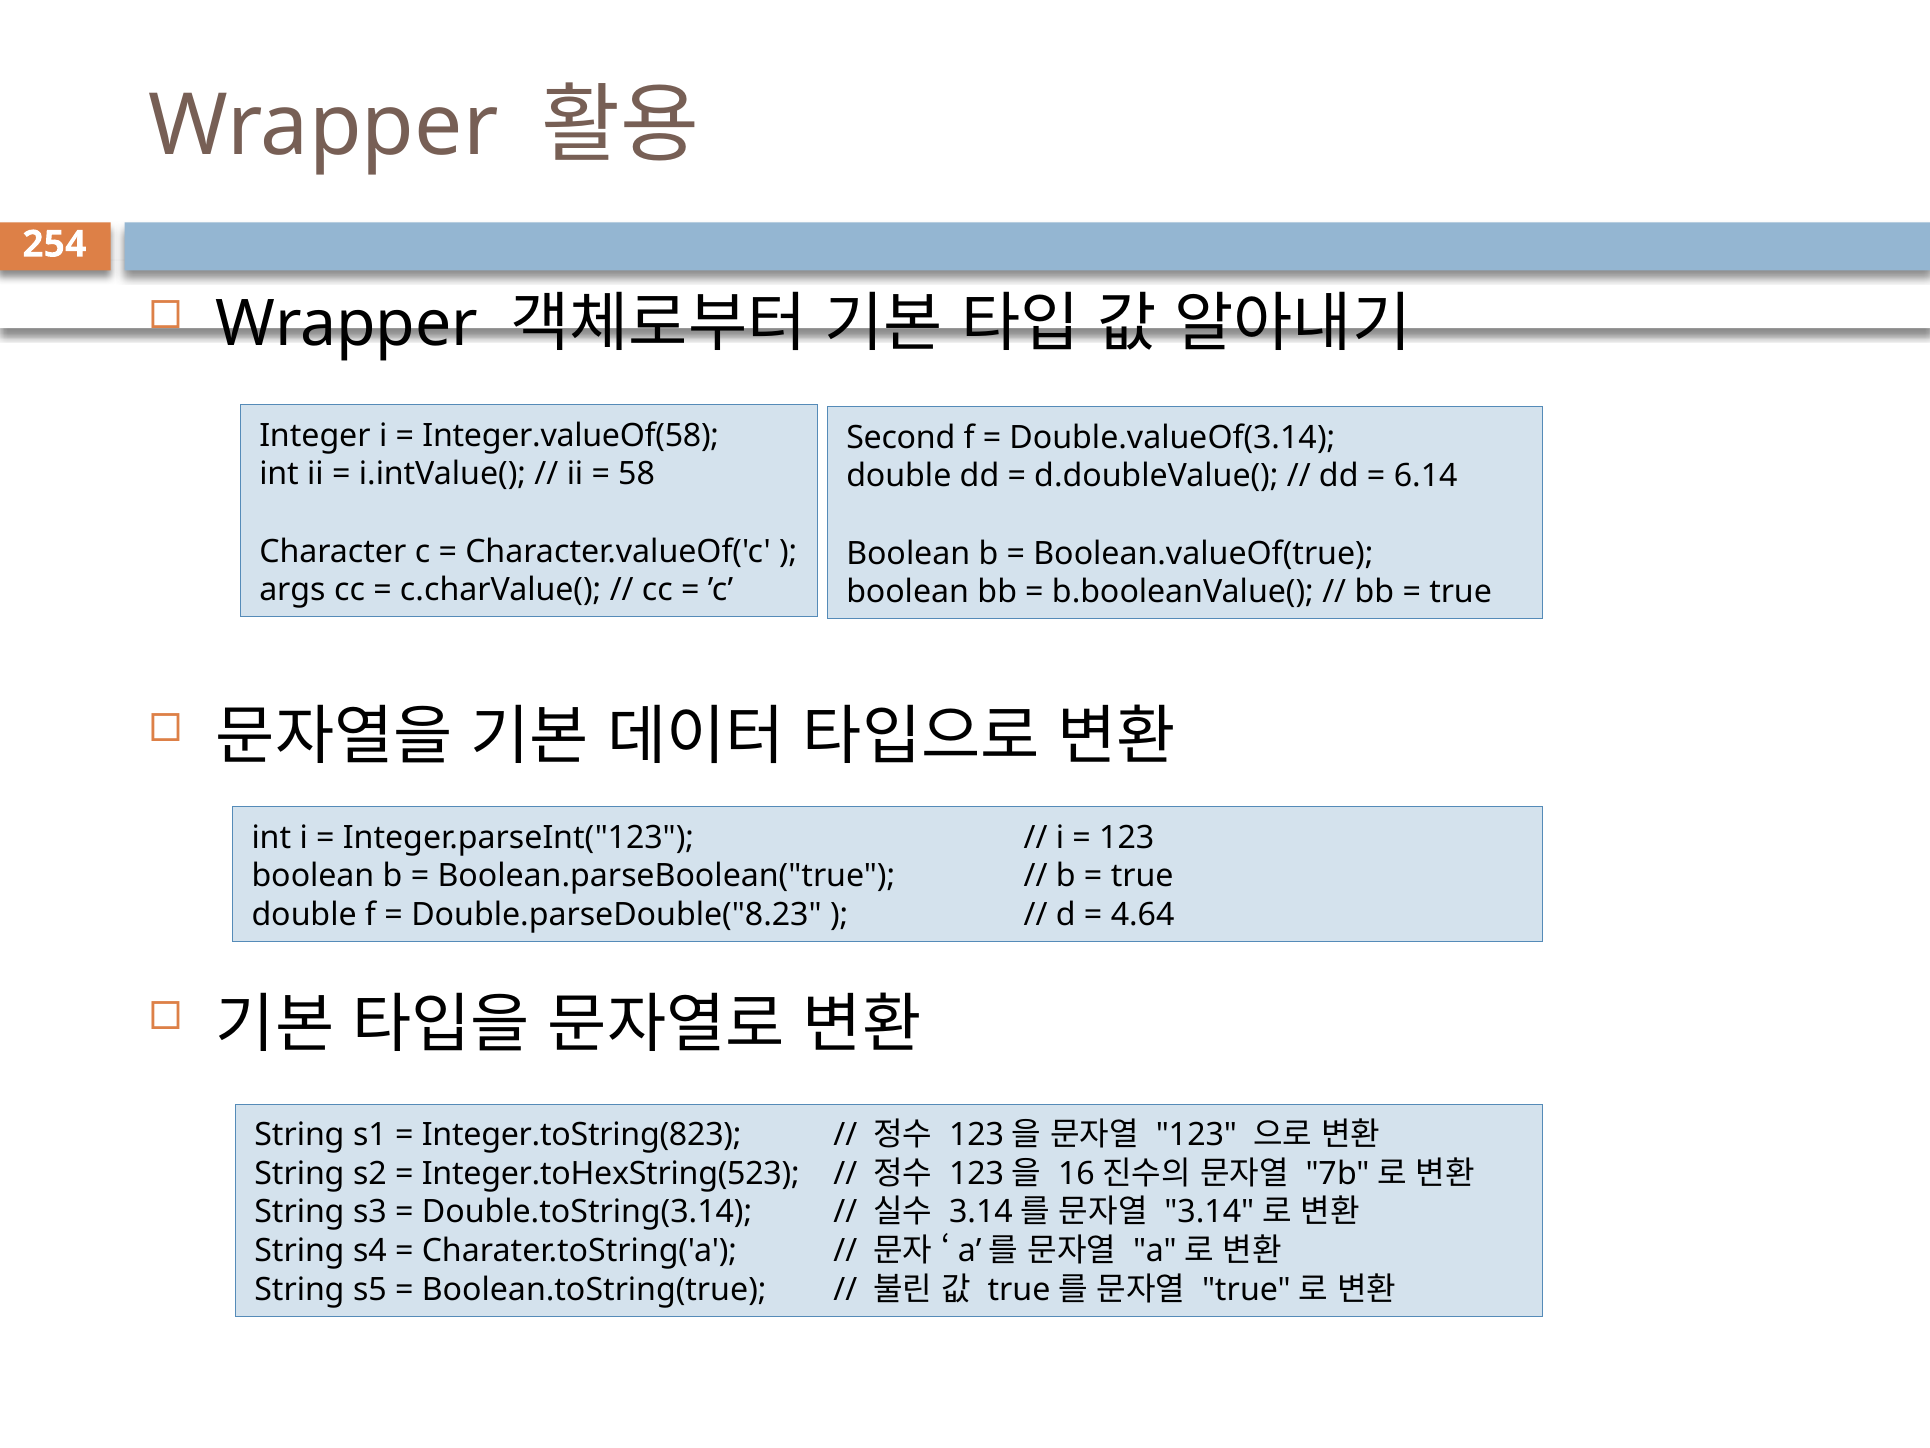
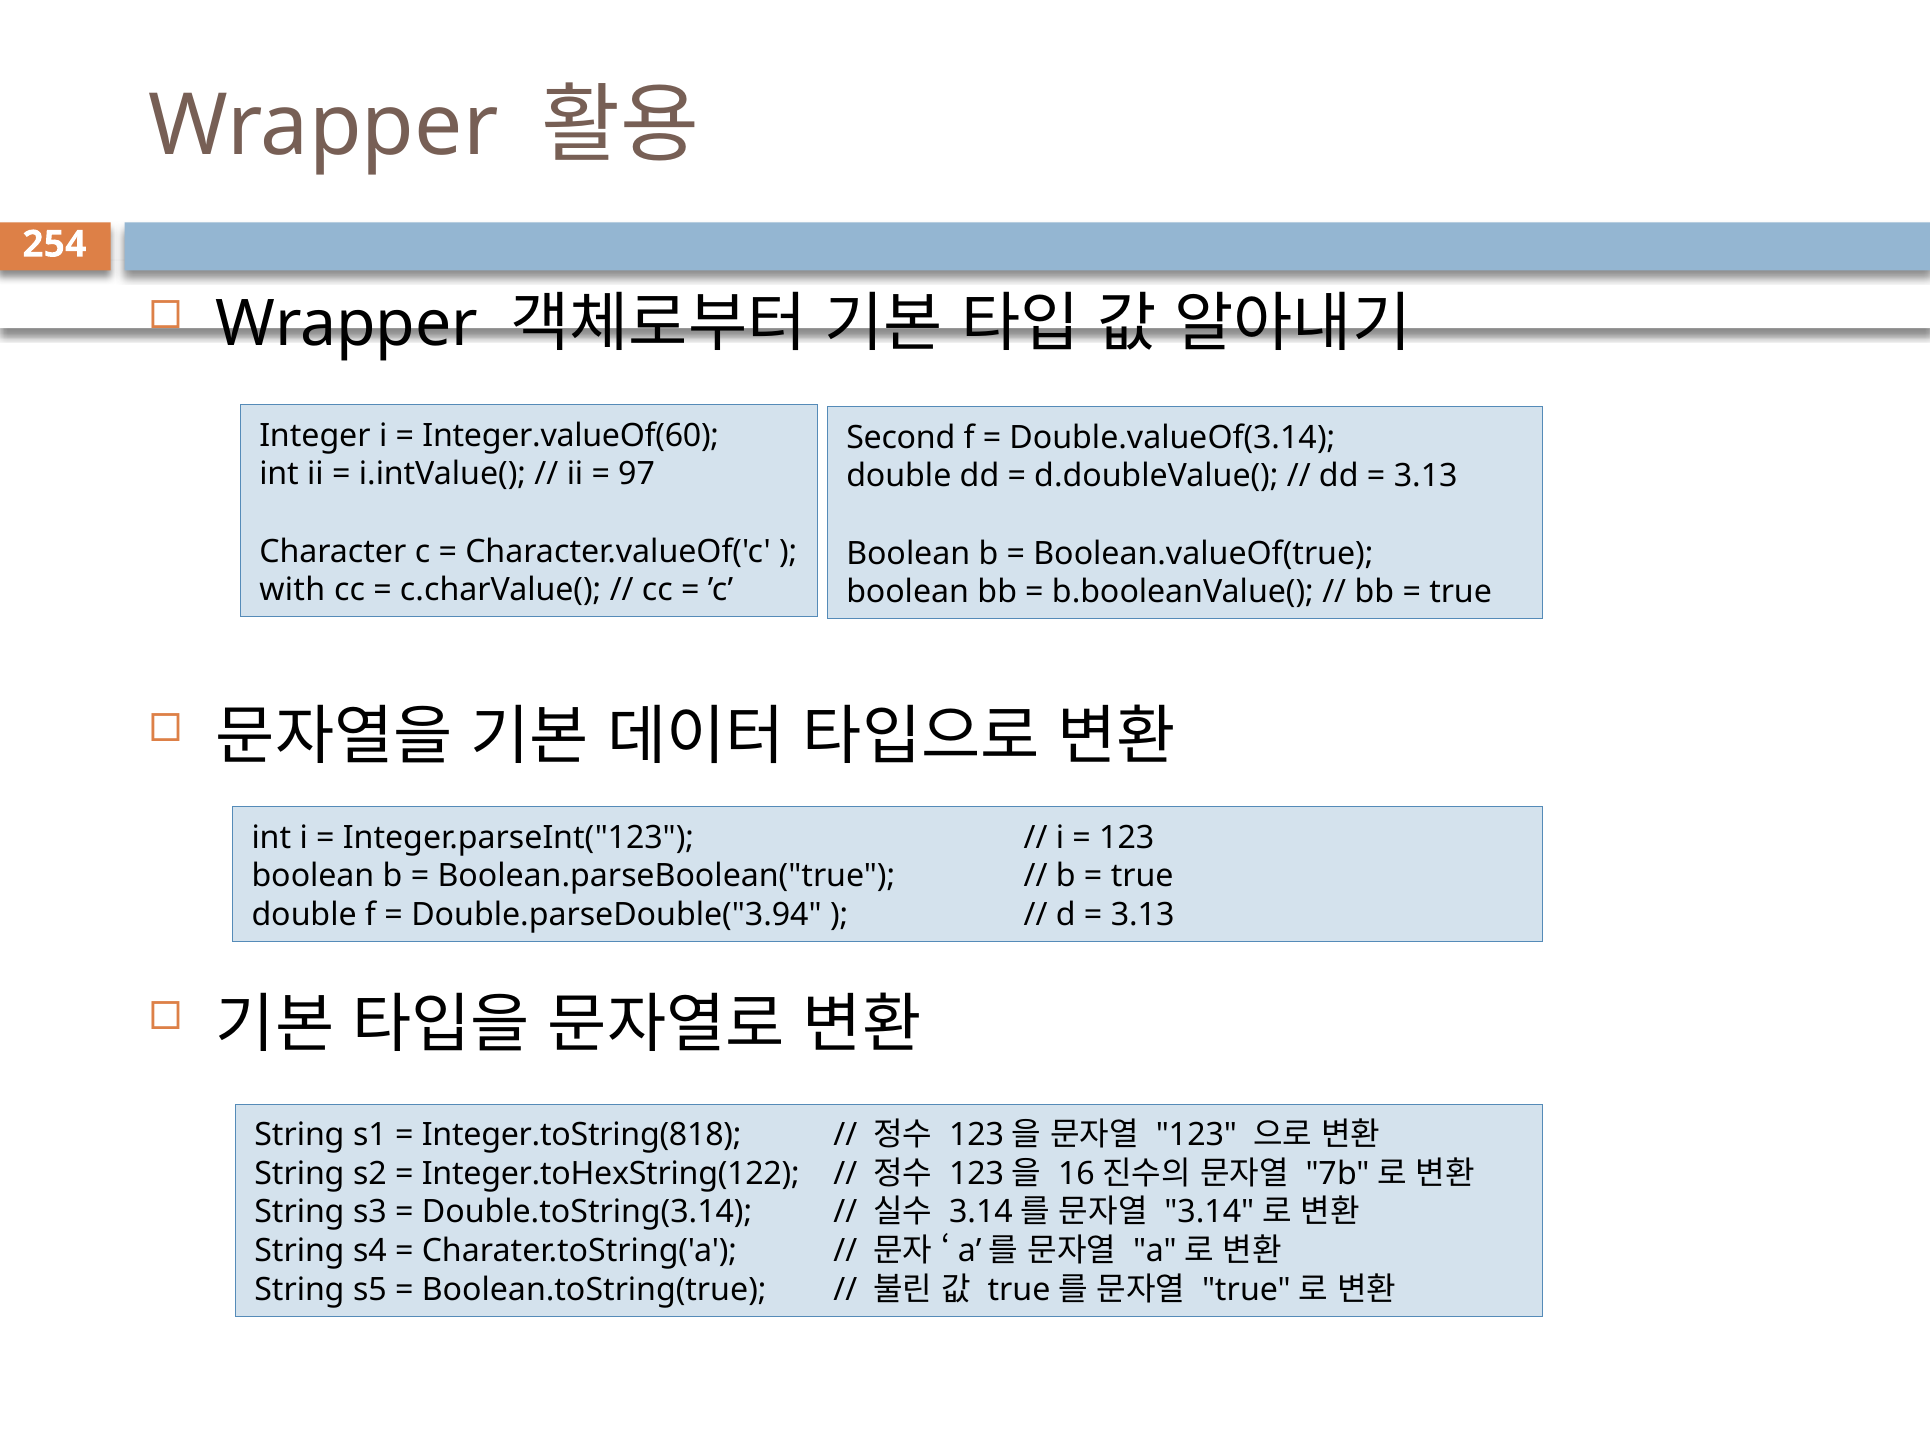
Integer.valueOf(58: Integer.valueOf(58 -> Integer.valueOf(60 (571, 436)
58: 58 -> 97 (637, 474)
6.14: 6.14 -> 3.13 (1426, 476)
args: args -> with (292, 590)
Double.parseDouble("8.23: Double.parseDouble("8.23 -> Double.parseDouble("3.94 (616, 915)
4.64: 4.64 -> 3.13 (1143, 915)
Integer.toString(823: Integer.toString(823 -> Integer.toString(818 (582, 1135)
Integer.toHexString(523: Integer.toHexString(523 -> Integer.toHexString(122 (611, 1173)
